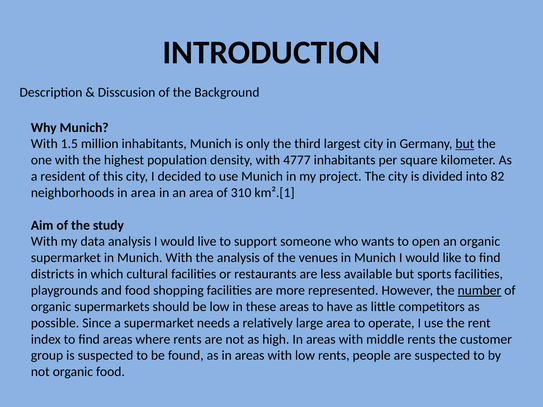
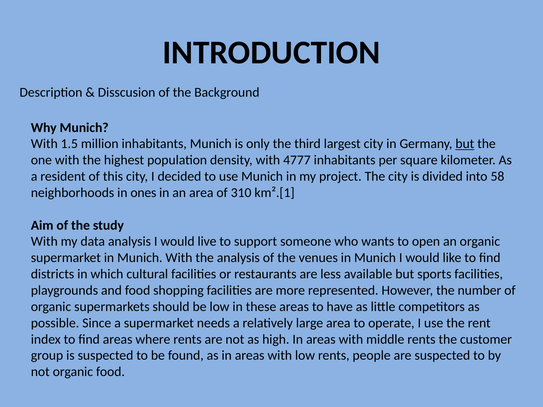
82: 82 -> 58 (497, 177)
in area: area -> ones (143, 193)
number underline: present -> none (479, 291)
